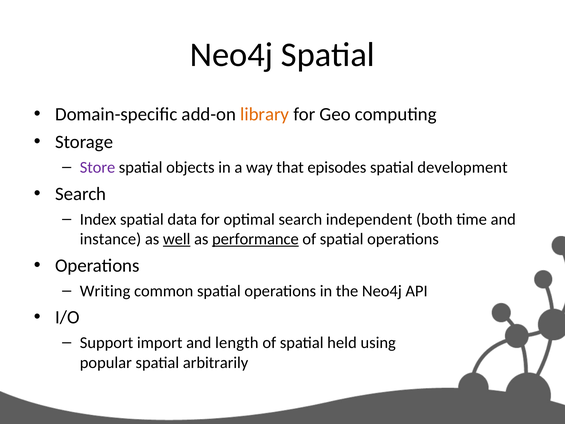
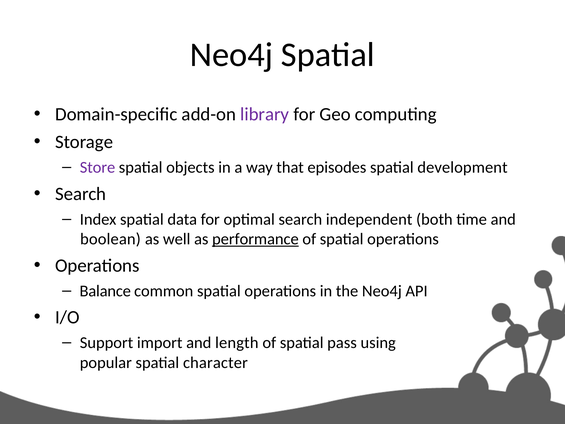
library colour: orange -> purple (265, 114)
instance: instance -> boolean (110, 239)
well underline: present -> none (177, 239)
Writing: Writing -> Balance (105, 291)
held: held -> pass (342, 343)
arbitrarily: arbitrarily -> character (215, 362)
